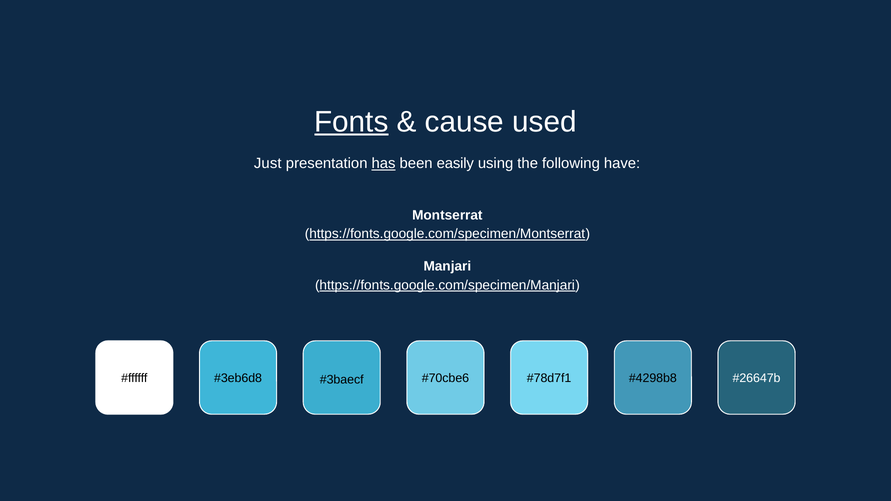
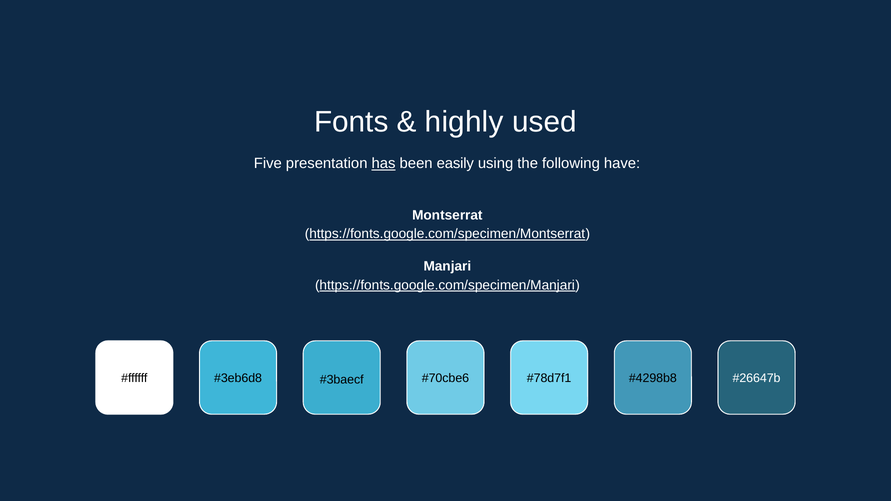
Fonts underline: present -> none (351, 122)
cause: cause -> highly (464, 122)
Just: Just -> Five (268, 164)
